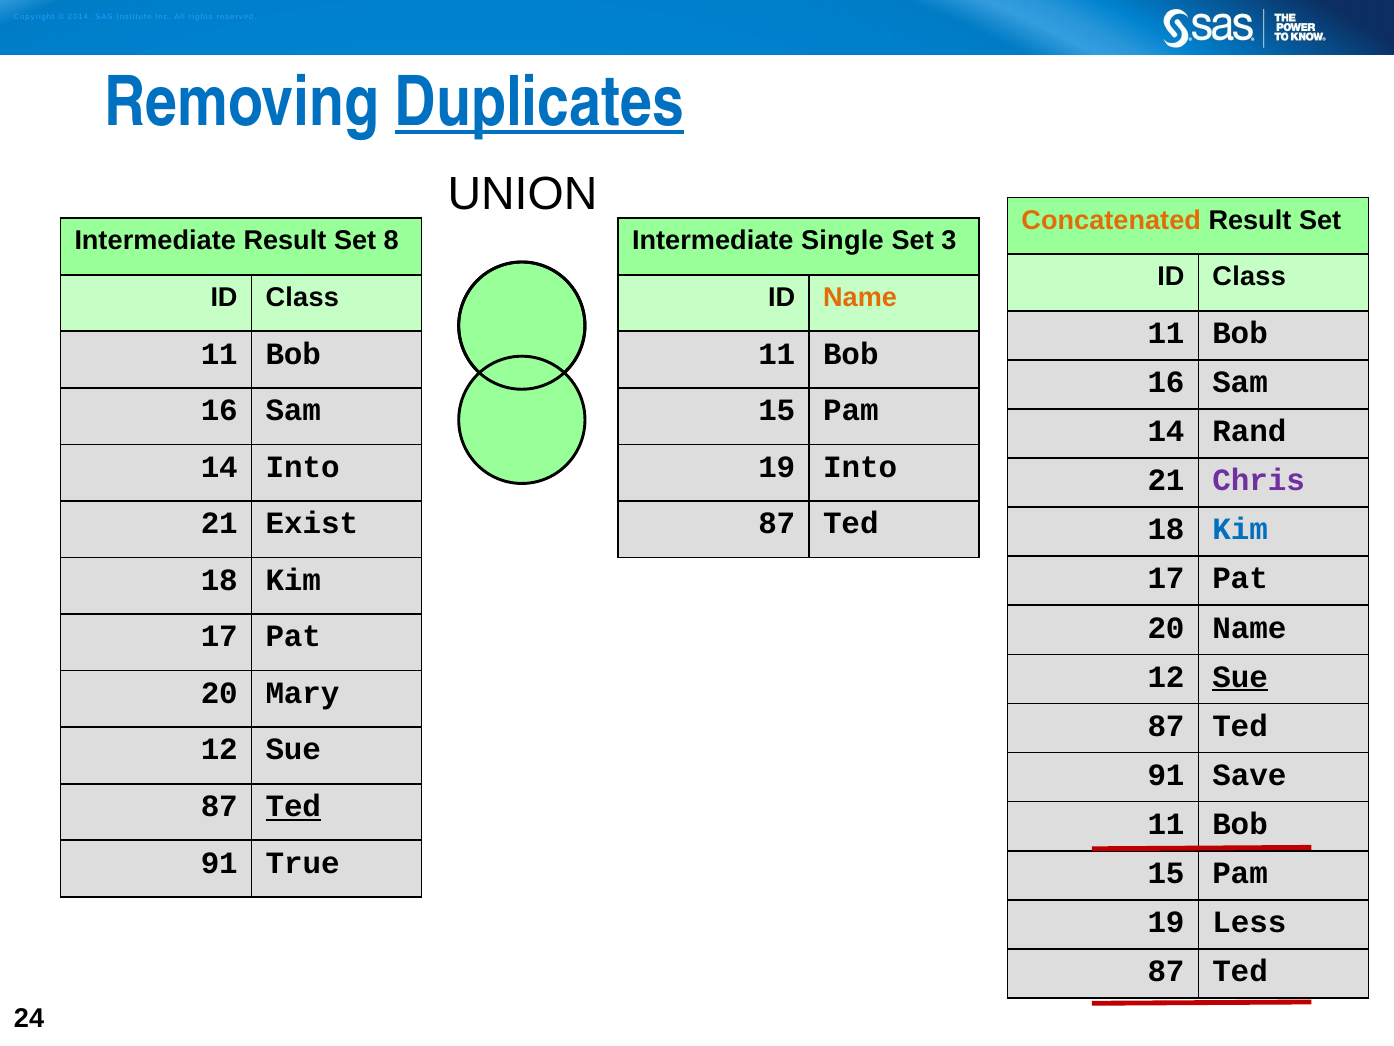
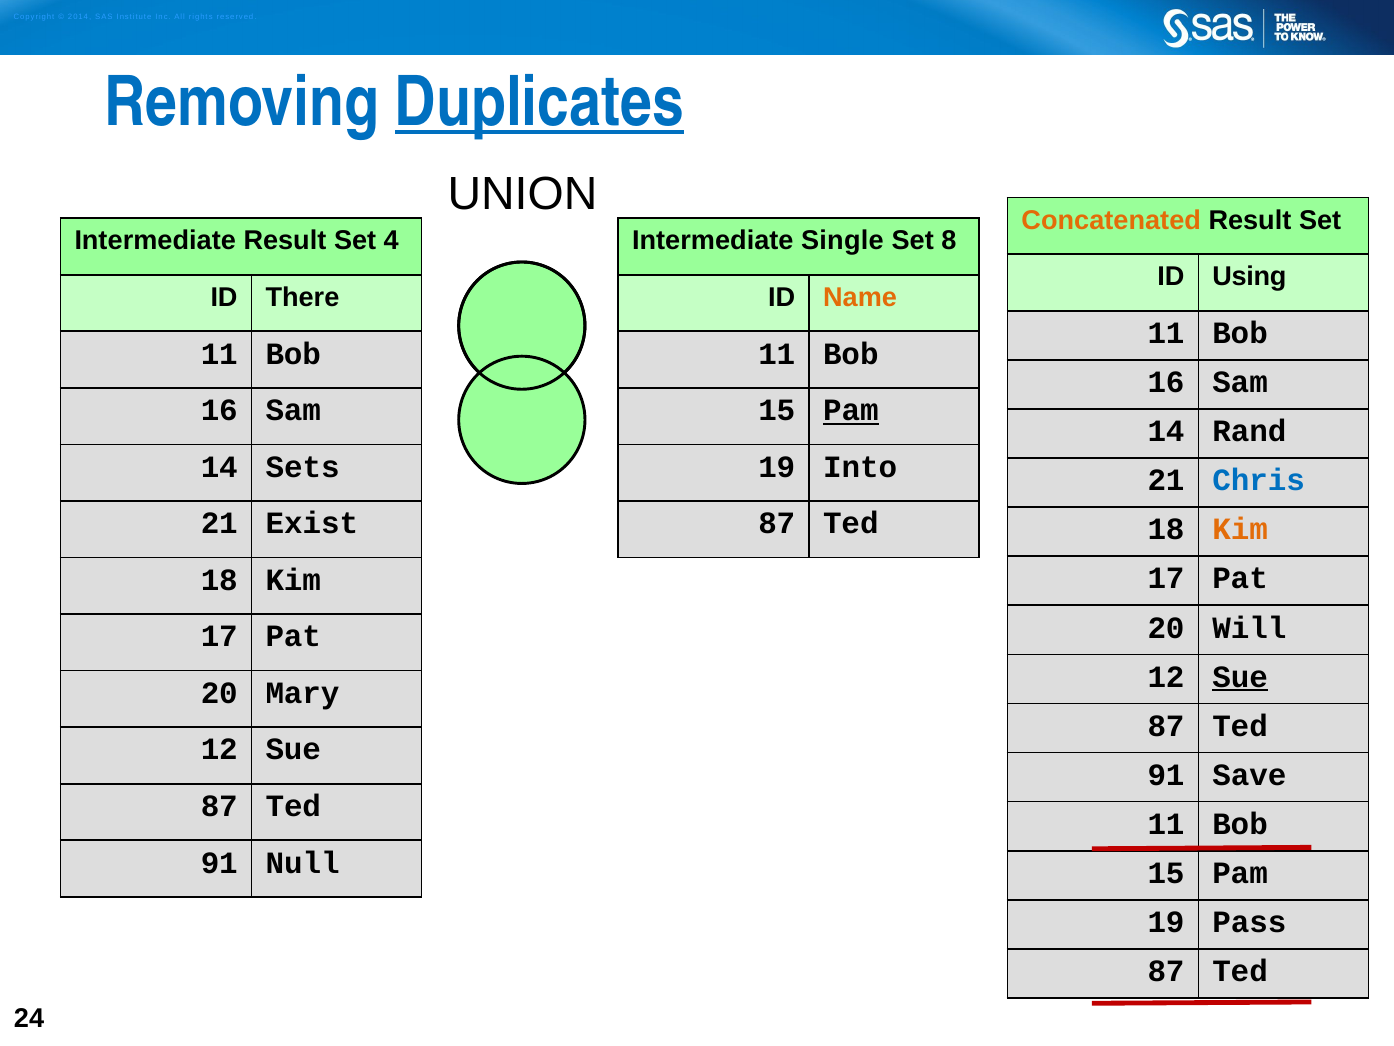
8: 8 -> 4 (391, 241)
3: 3 -> 8 (949, 241)
Class: Class -> Using (1249, 277)
Class: Class -> There (302, 297)
Pam underline: none -> present (851, 410)
14 Into: Into -> Sets (303, 467)
Chris colour: purple -> blue (1259, 480)
Kim colour: blue -> orange (1240, 529)
20 Name: Name -> Will (1249, 628)
Ted underline: present -> none (293, 806)
True: True -> Null (303, 862)
Less: Less -> Pass (1249, 922)
